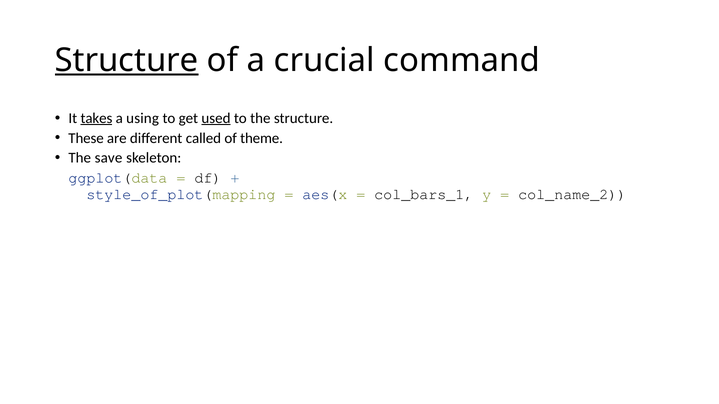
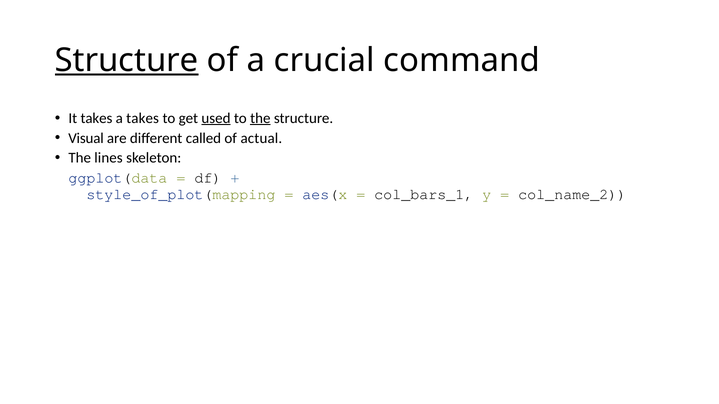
takes underline: present -> none (96, 118)
a using: using -> takes (143, 118)
the underline: none -> present (260, 118)
These: These -> Visual (86, 138)
theme: theme -> actual (261, 138)
save: save -> lines (109, 158)
